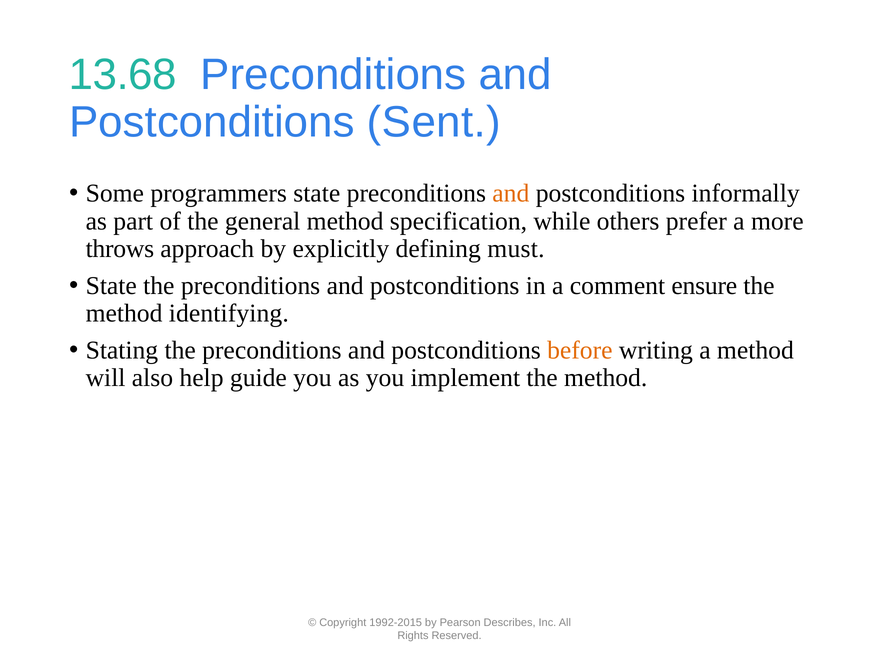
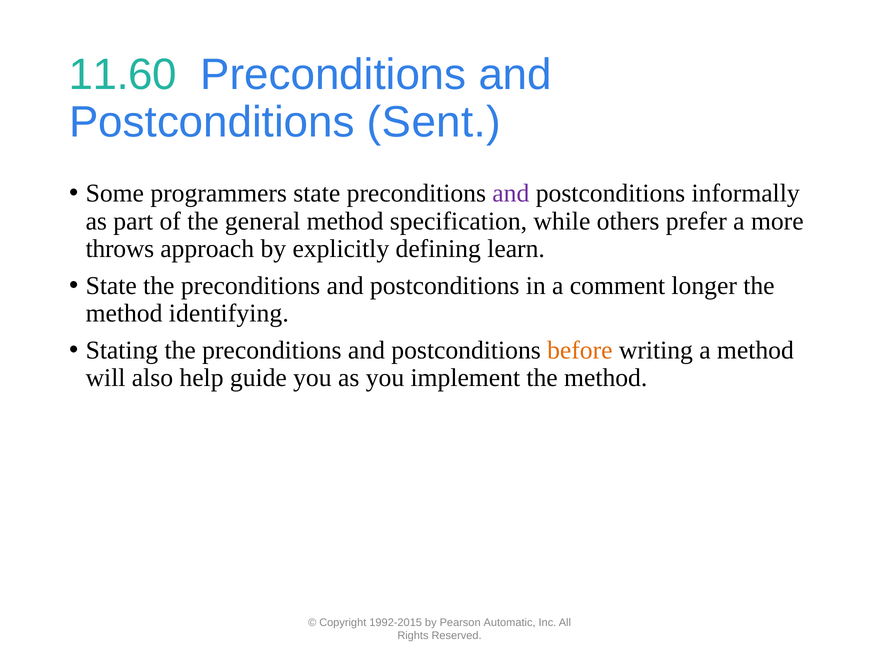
13.68: 13.68 -> 11.60 (123, 75)
and colour: orange -> purple (511, 194)
must: must -> learn (516, 249)
ensure: ensure -> longer (704, 286)
Describes: Describes -> Automatic (510, 623)
